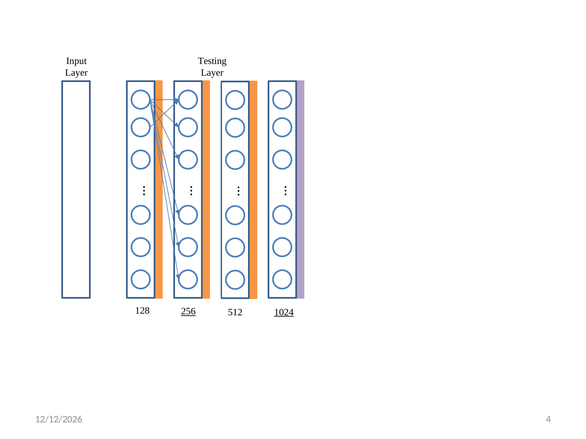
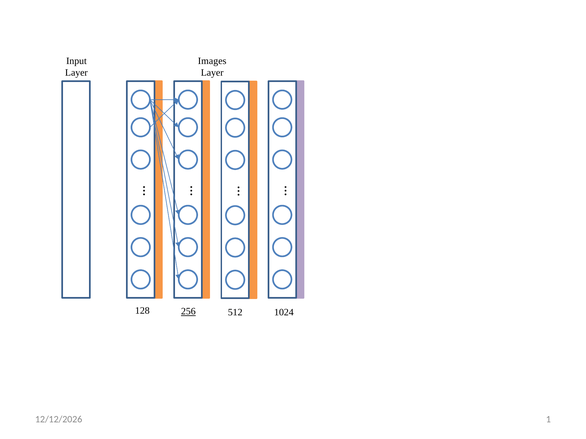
Testing: Testing -> Images (212, 61)
1024 underline: present -> none (284, 312)
4: 4 -> 1 (548, 420)
